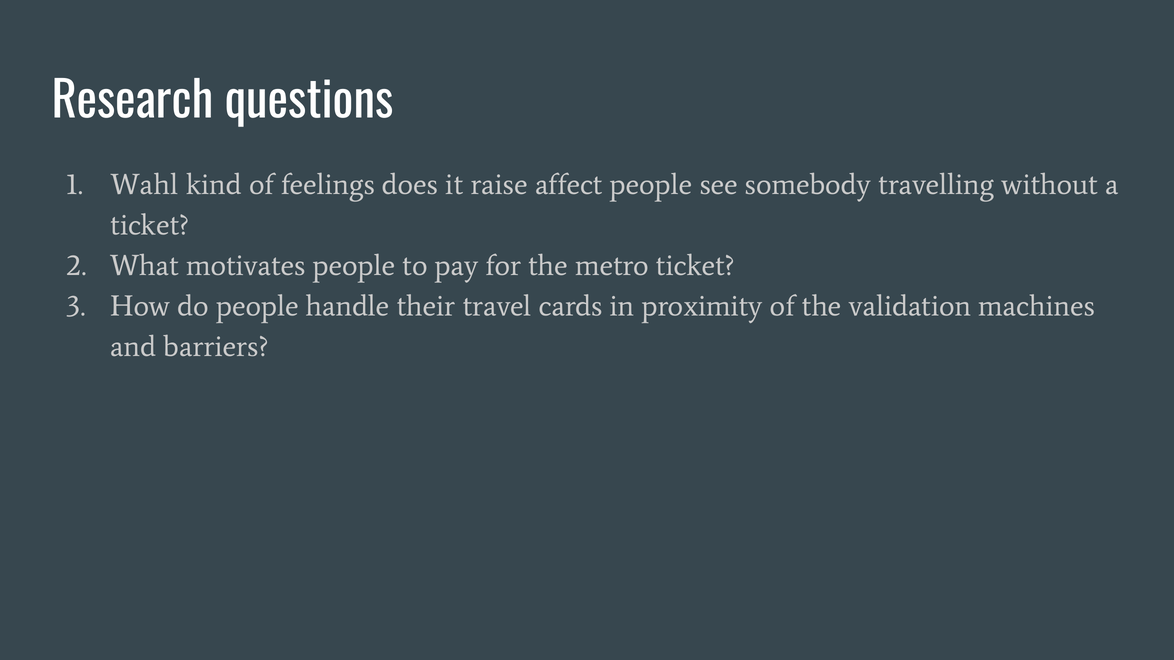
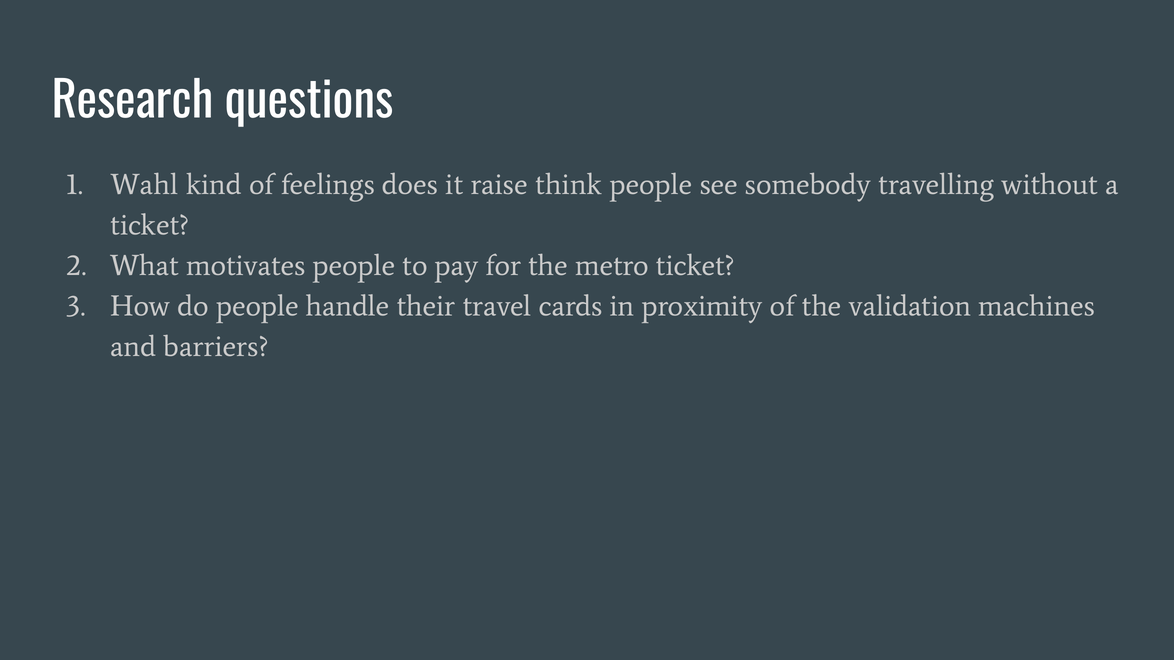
affect: affect -> think (569, 185)
